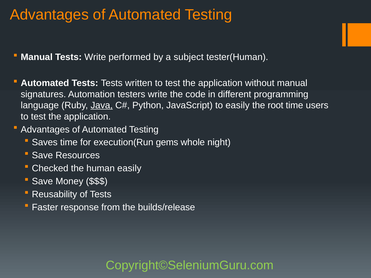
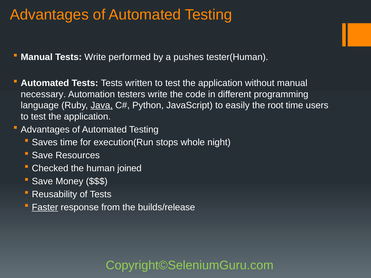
subject: subject -> pushes (189, 57)
signatures: signatures -> necessary (43, 94)
gems: gems -> stops (167, 143)
human easily: easily -> joined (129, 169)
Faster underline: none -> present (45, 207)
